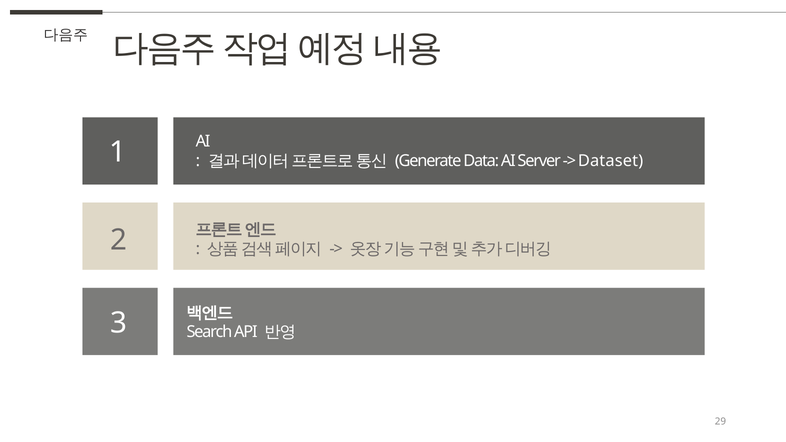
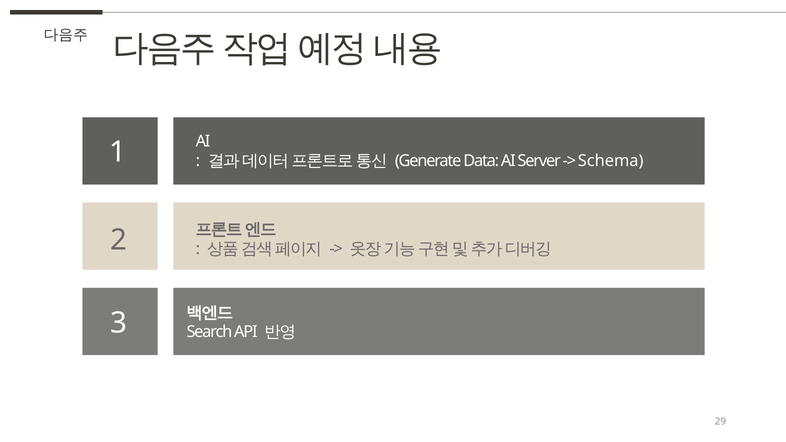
Dataset: Dataset -> Schema (611, 161)
